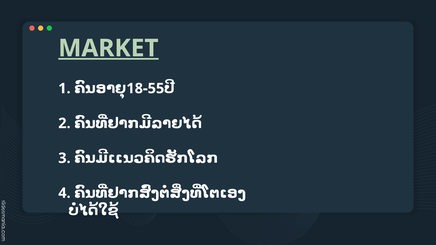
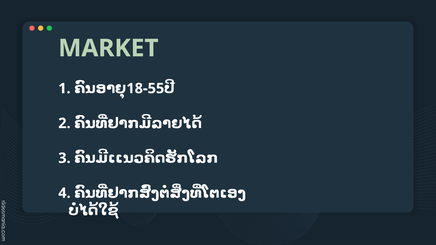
MARKET underline: present -> none (108, 48)
